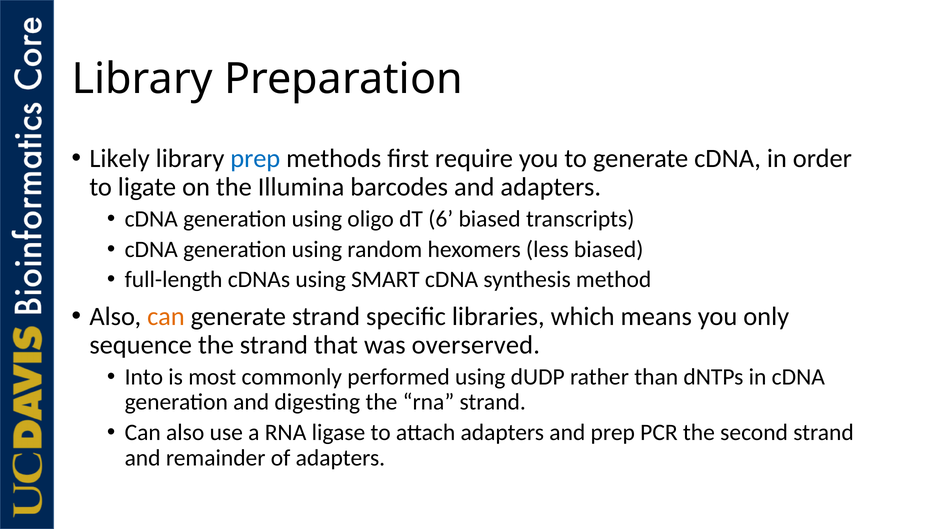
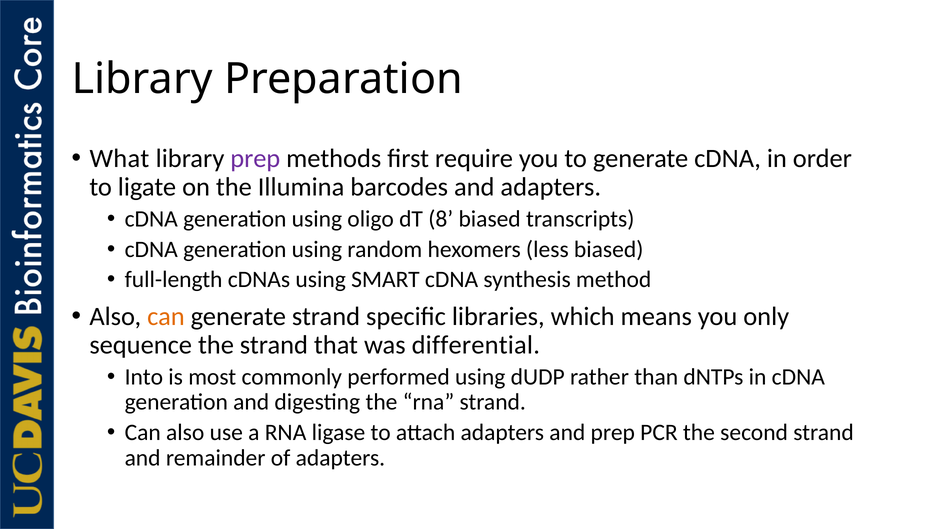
Likely: Likely -> What (119, 159)
prep colour: blue -> purple (255, 159)
6: 6 -> 8 (441, 219)
overserved: overserved -> differential (476, 345)
